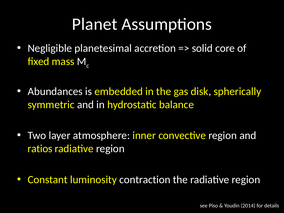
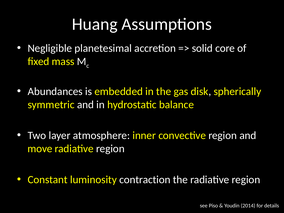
Planet: Planet -> Huang (95, 24)
ratios: ratios -> move (40, 149)
